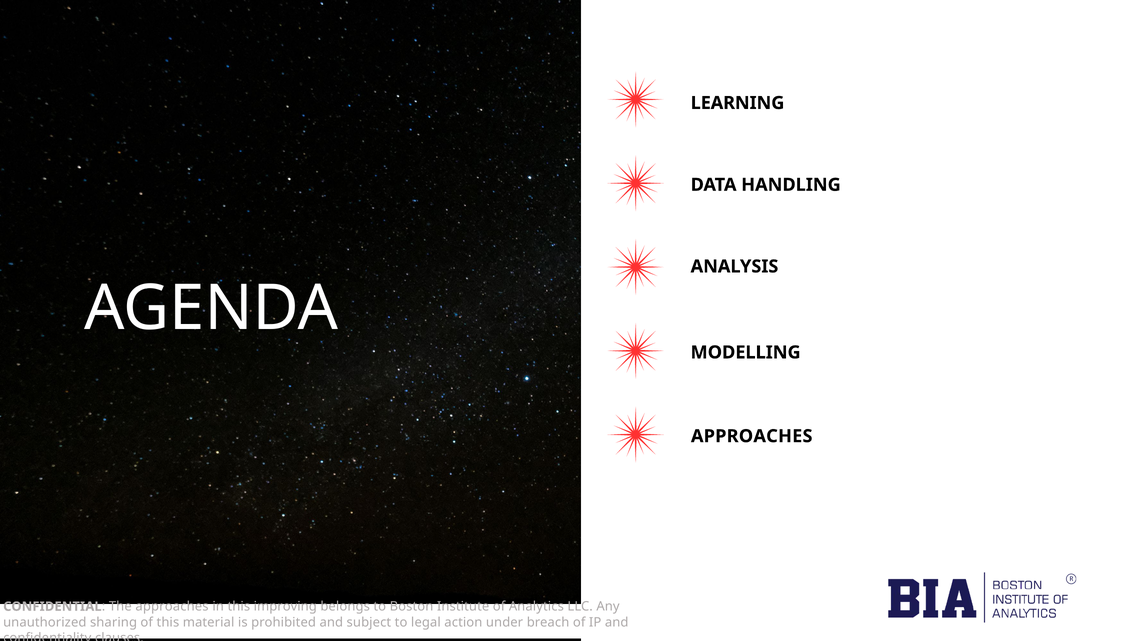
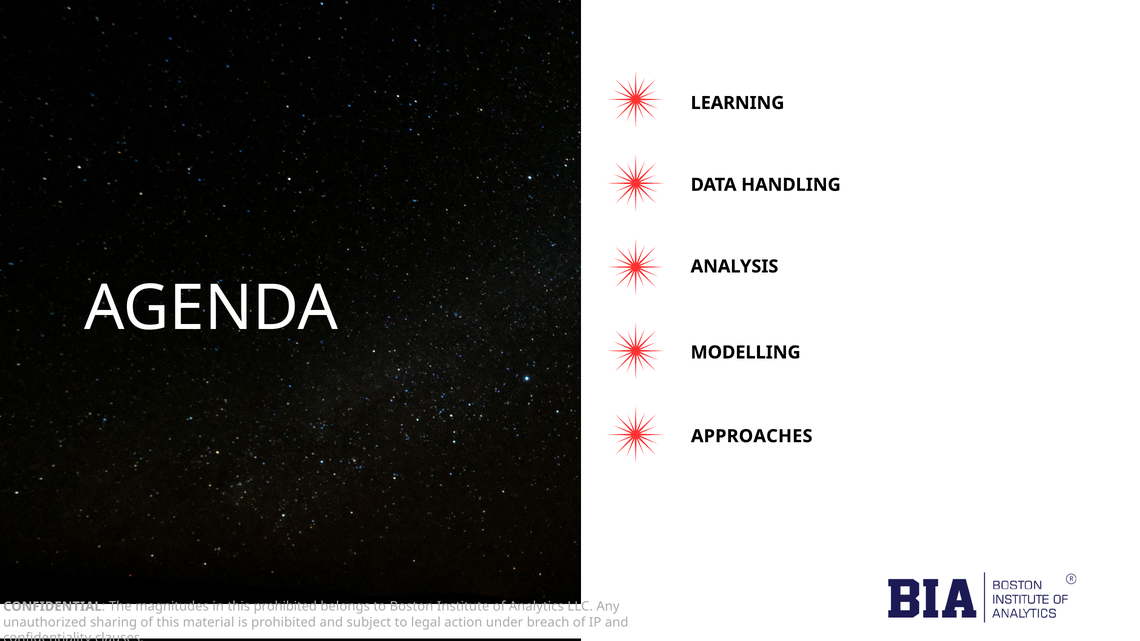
The approaches: approaches -> magnitudes (172, 607)
this improving: improving -> prohibited (285, 607)
